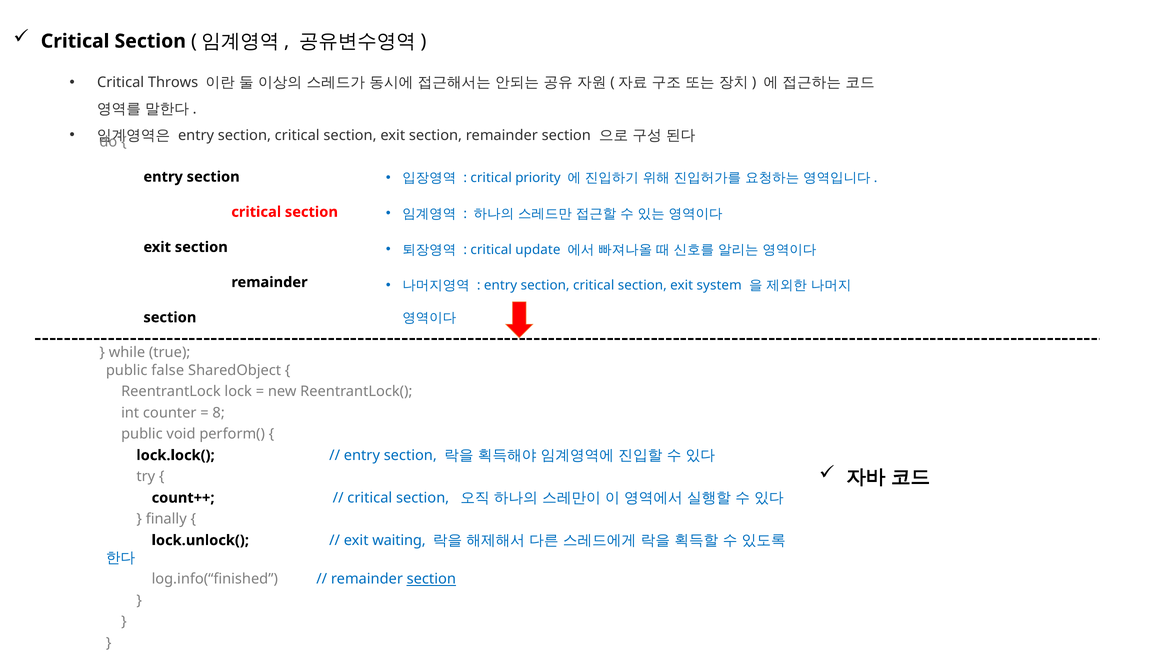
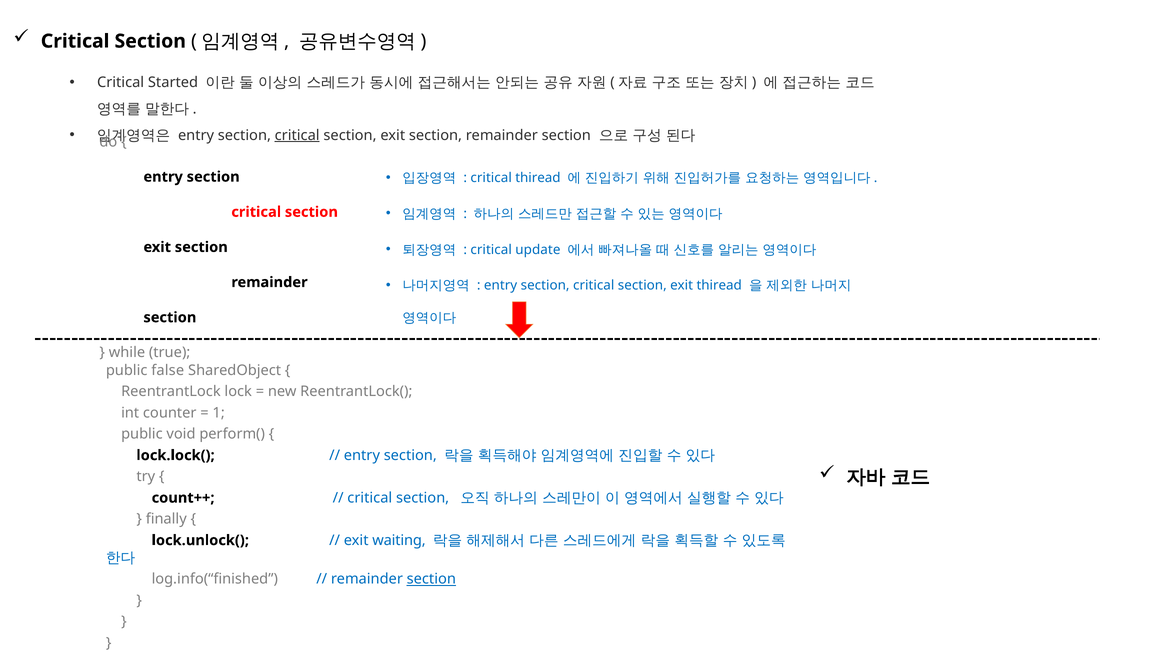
Throws: Throws -> Started (173, 83)
critical underline: none -> present (297, 135)
critical priority: priority -> thiread (538, 178)
exit system: system -> thiread (719, 286)
8: 8 -> 1 (219, 413)
